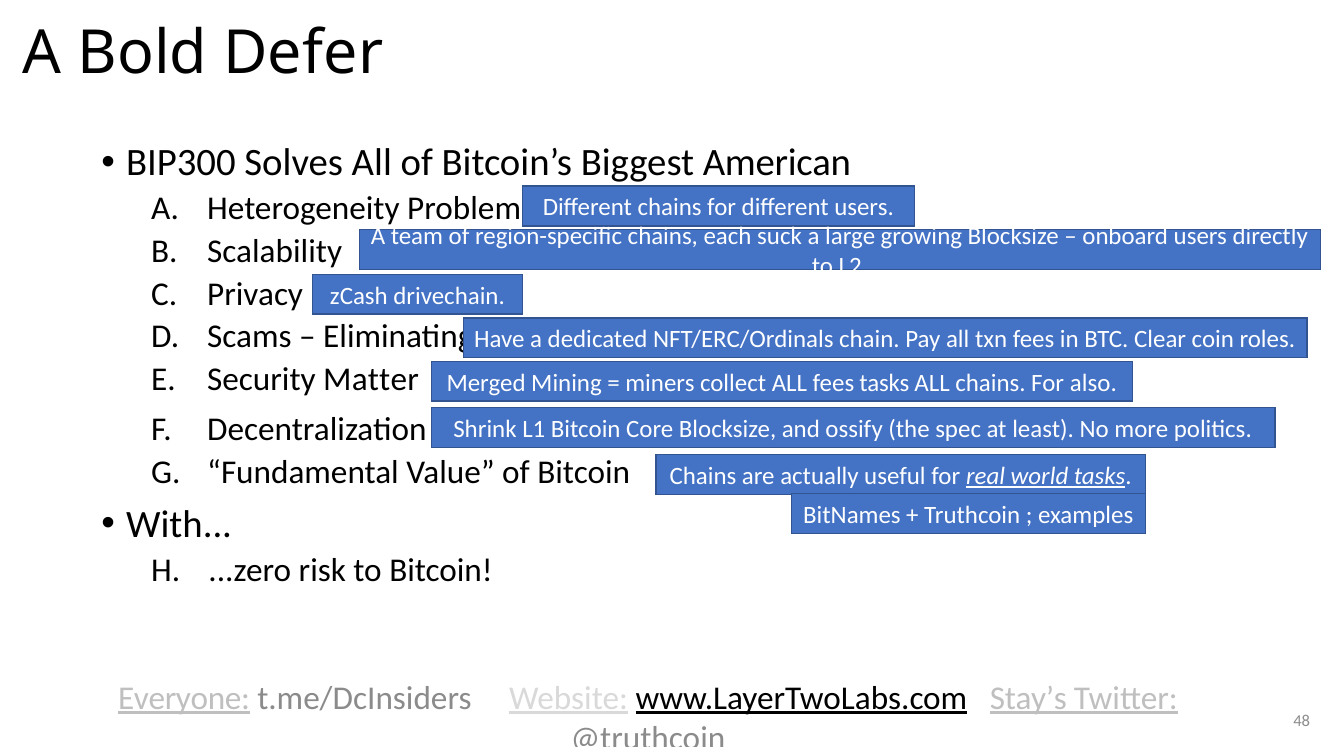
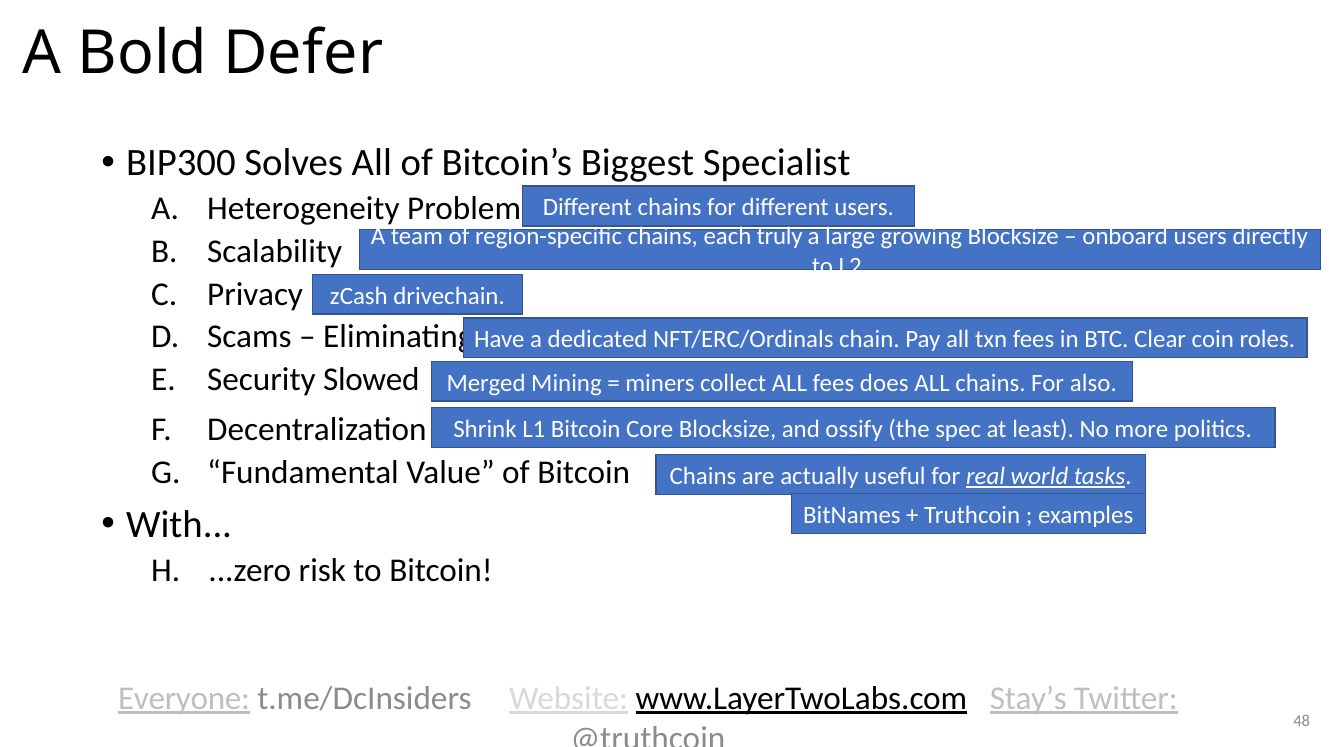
American: American -> Specialist (777, 163)
suck: suck -> truly (780, 236)
Matter: Matter -> Slowed (371, 380)
fees tasks: tasks -> does (884, 383)
